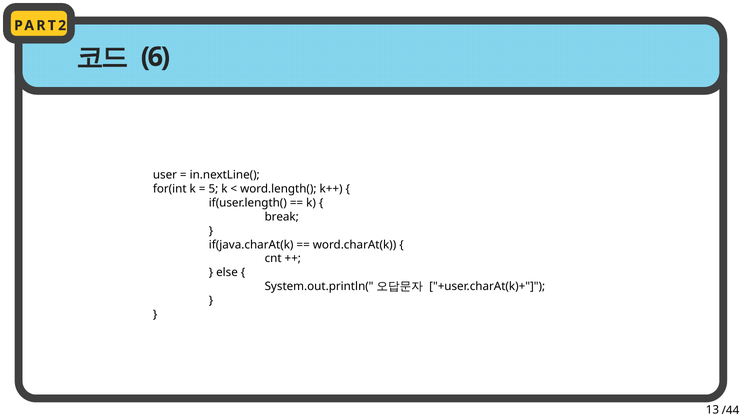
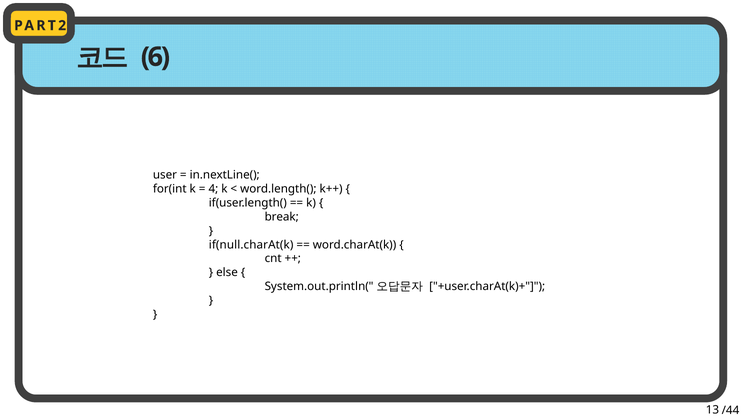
5: 5 -> 4 (213, 189)
if(java.charAt(k: if(java.charAt(k -> if(null.charAt(k (251, 245)
